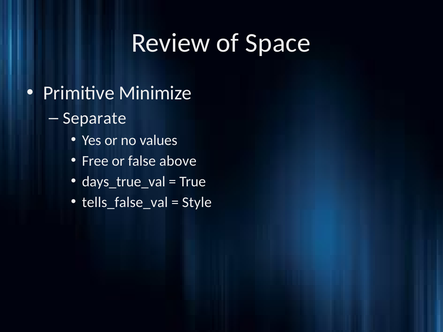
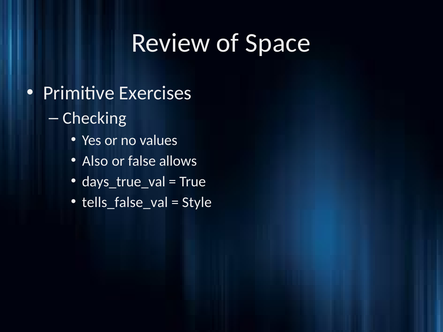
Minimize: Minimize -> Exercises (155, 93)
Separate: Separate -> Checking (94, 118)
Free: Free -> Also (95, 161)
above: above -> allows (178, 161)
